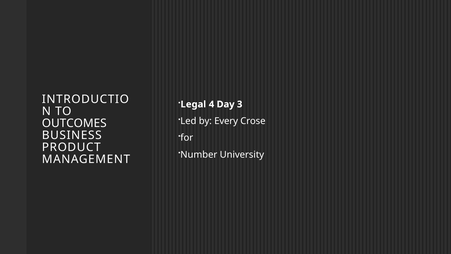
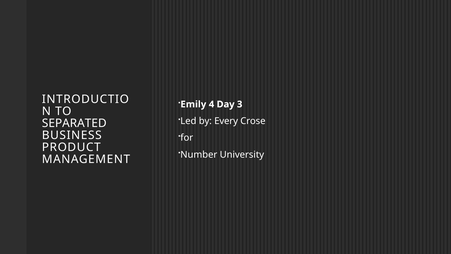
Legal: Legal -> Emily (193, 104)
OUTCOMES: OUTCOMES -> SEPARATED (74, 123)
